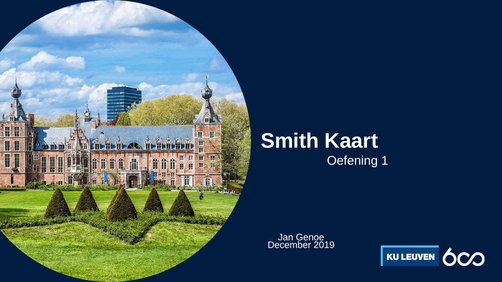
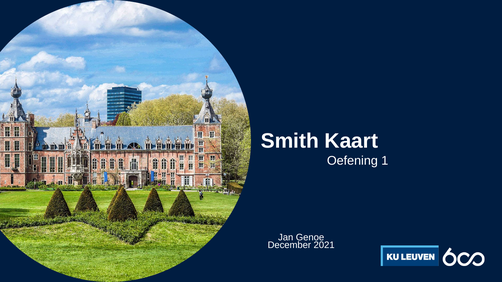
2019: 2019 -> 2021 (324, 245)
